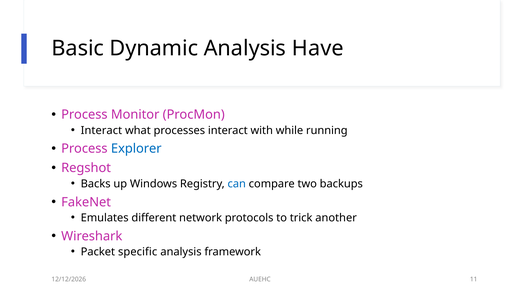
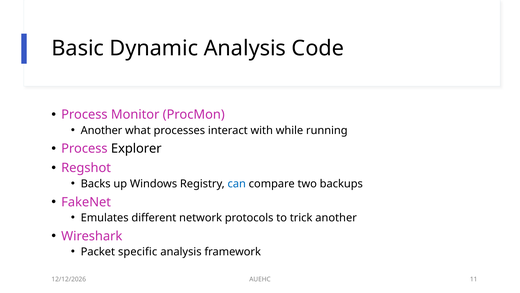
Have: Have -> Code (318, 48)
Interact: Interact -> Another (102, 130)
Explorer colour: blue -> black (136, 148)
